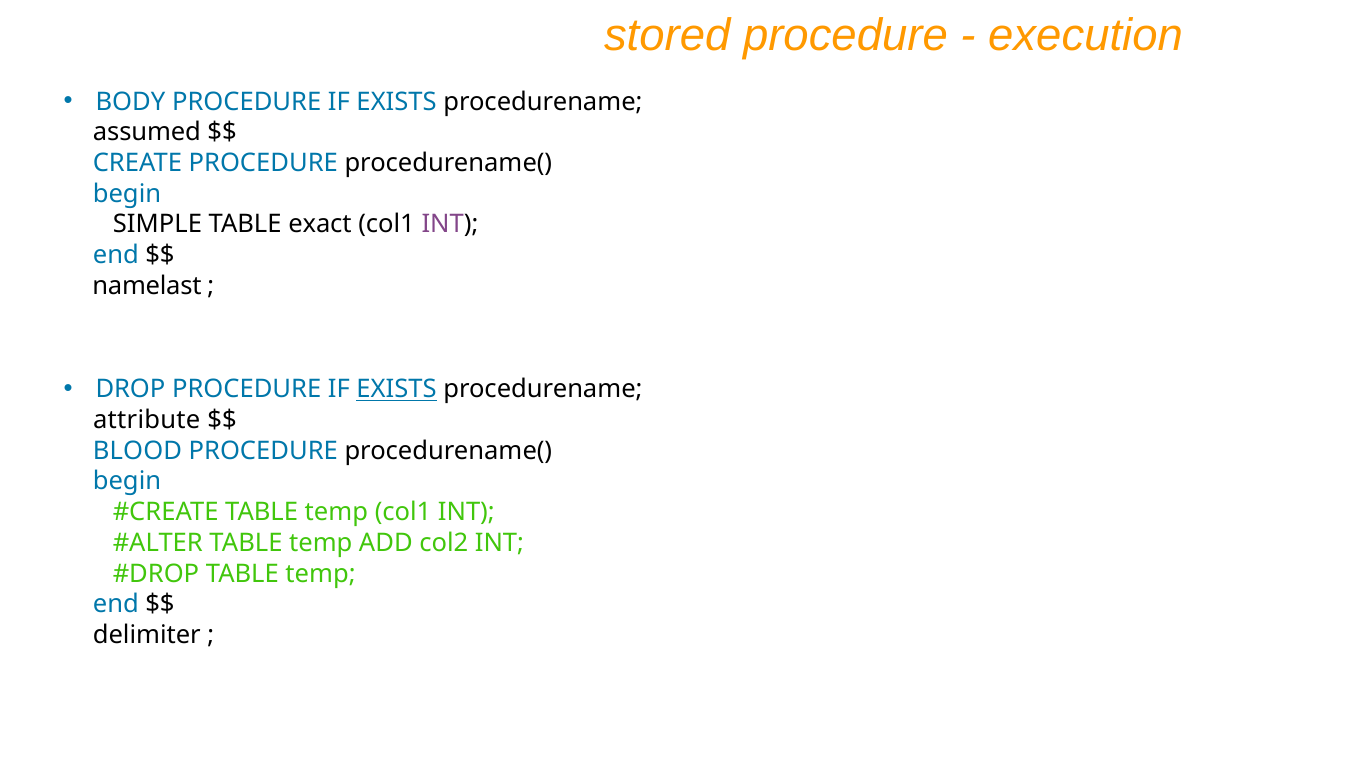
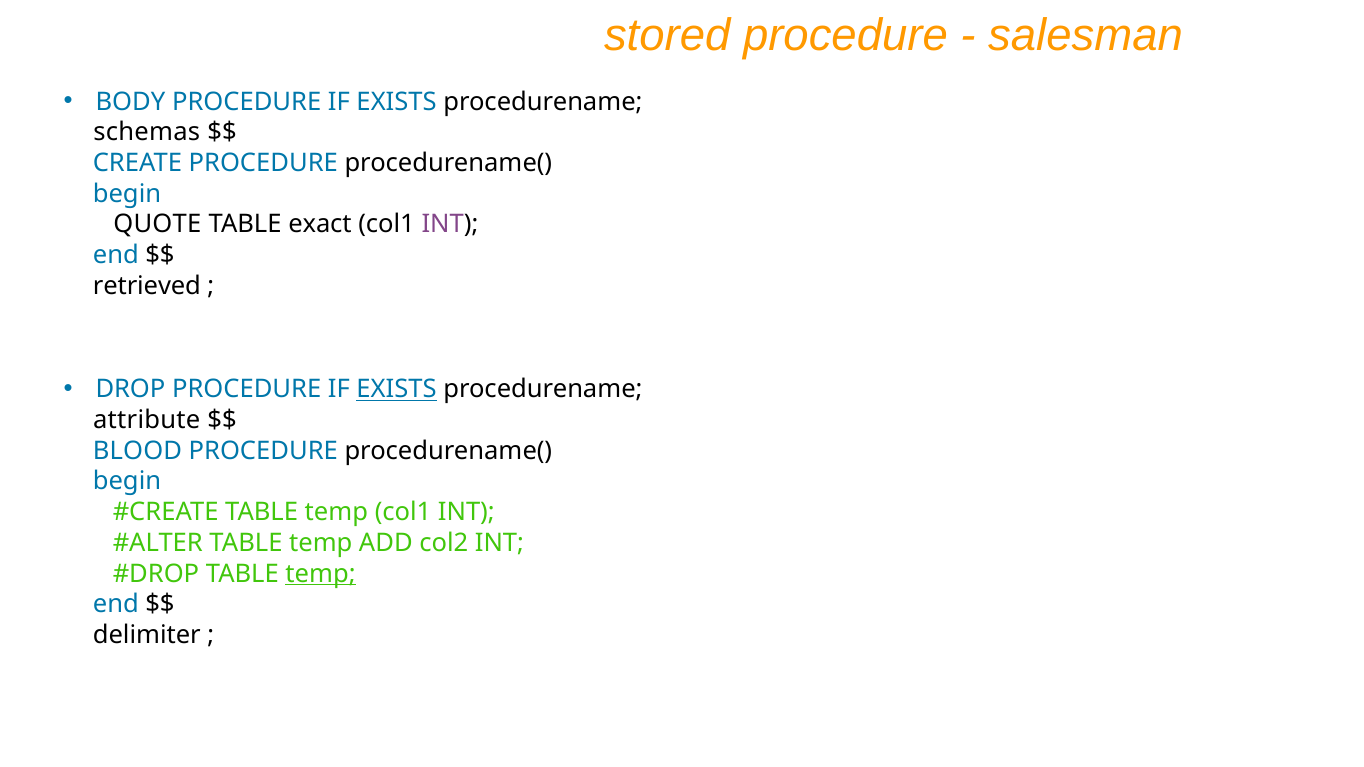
execution: execution -> salesman (1086, 35)
assumed: assumed -> schemas (147, 132)
SIMPLE: SIMPLE -> QUOTE (157, 225)
namelast: namelast -> retrieved (147, 286)
temp underline: none -> present (321, 574)
